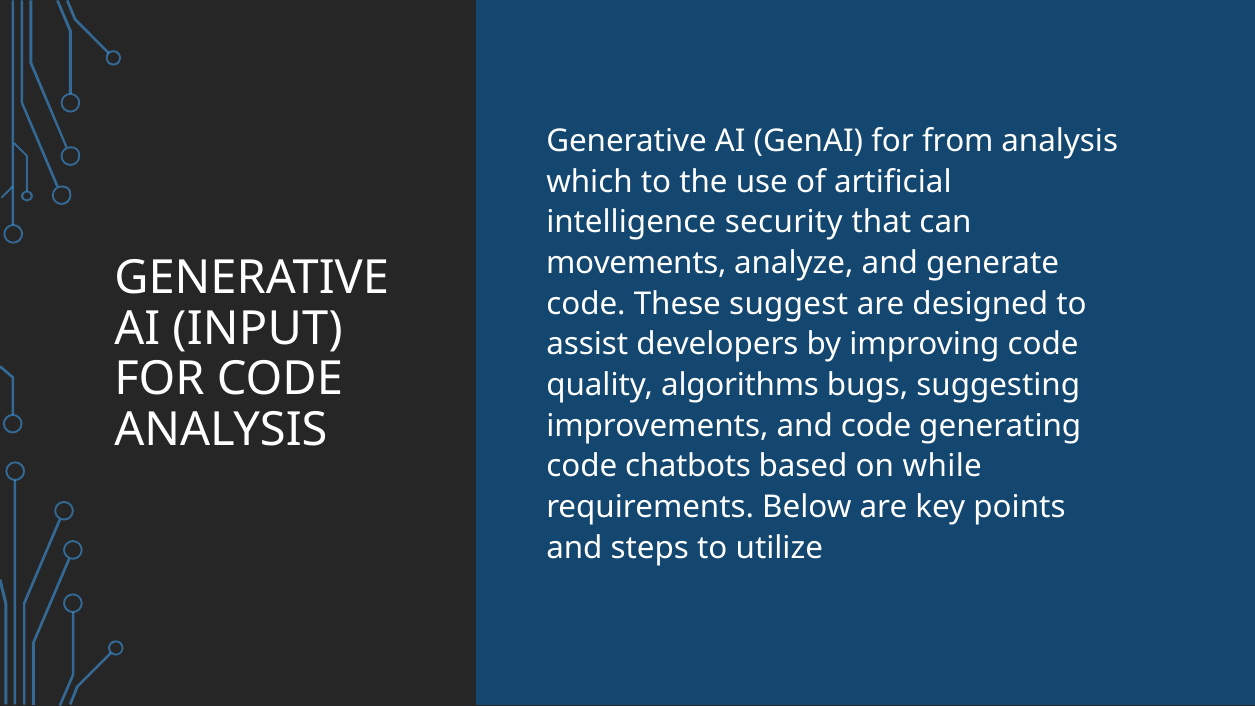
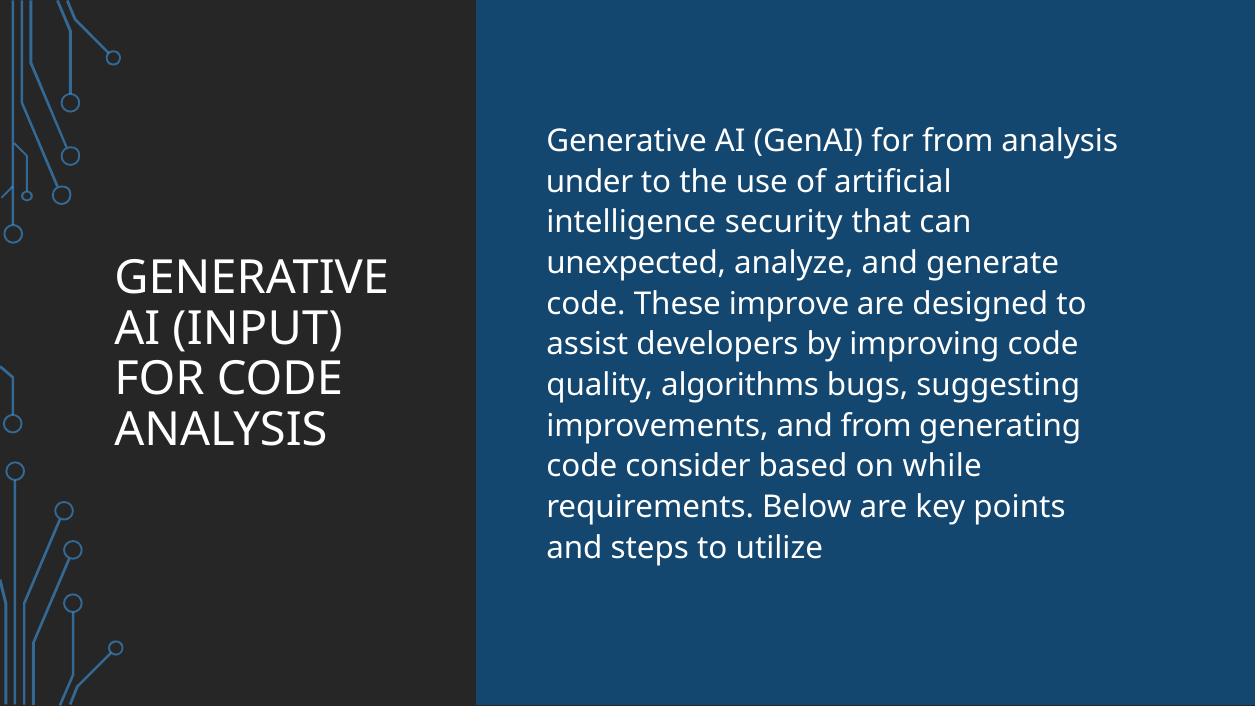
which: which -> under (590, 182)
movements: movements -> unexpected (636, 263)
suggest: suggest -> improve (789, 304)
and code: code -> from (876, 426)
chatbots: chatbots -> consider (688, 467)
